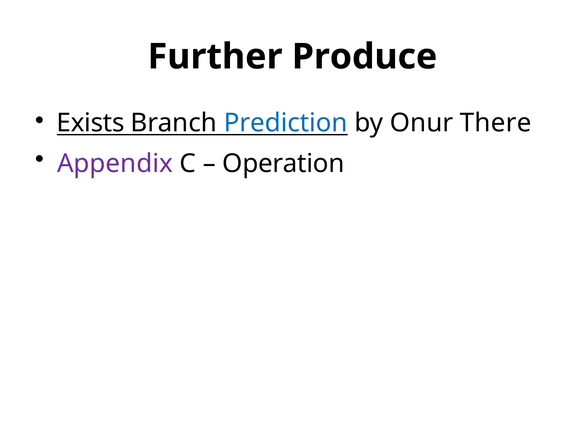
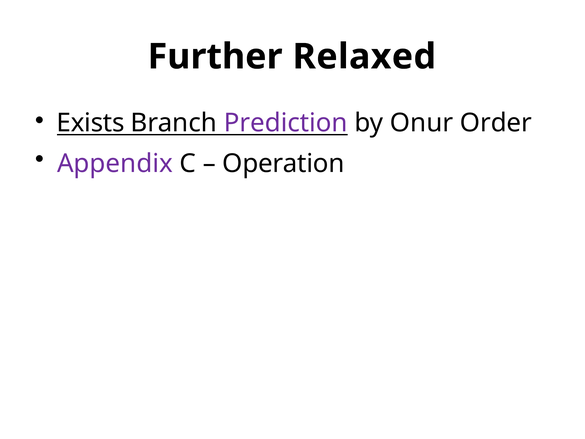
Produce: Produce -> Relaxed (364, 57)
Prediction colour: blue -> purple (286, 123)
There: There -> Order (496, 123)
